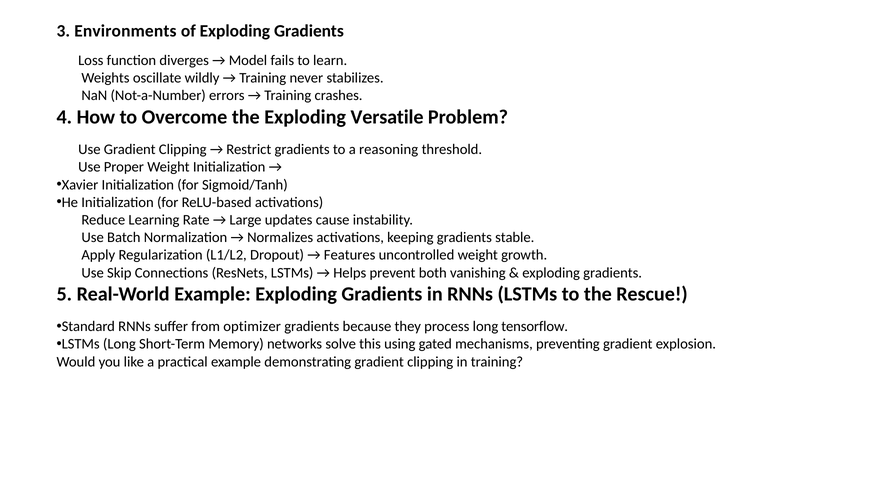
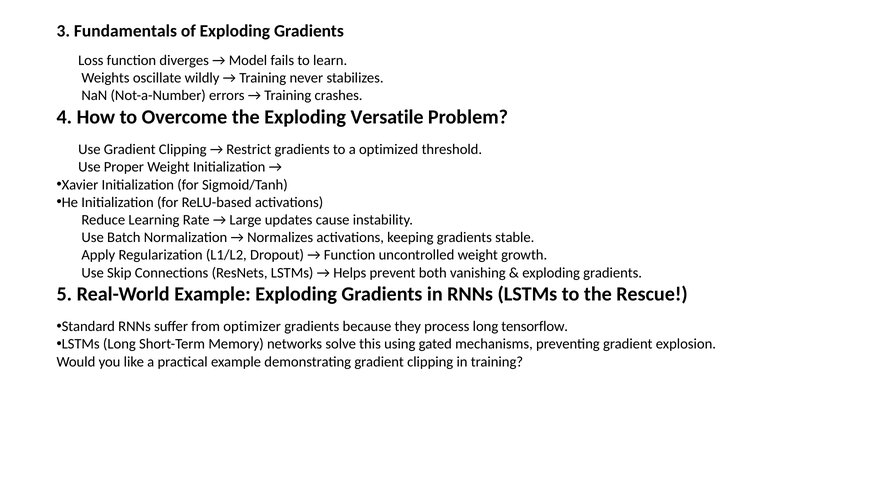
Environments: Environments -> Fundamentals (125, 31)
reasoning: reasoning -> optimized (389, 150)
Features: Features -> Function (350, 255)
